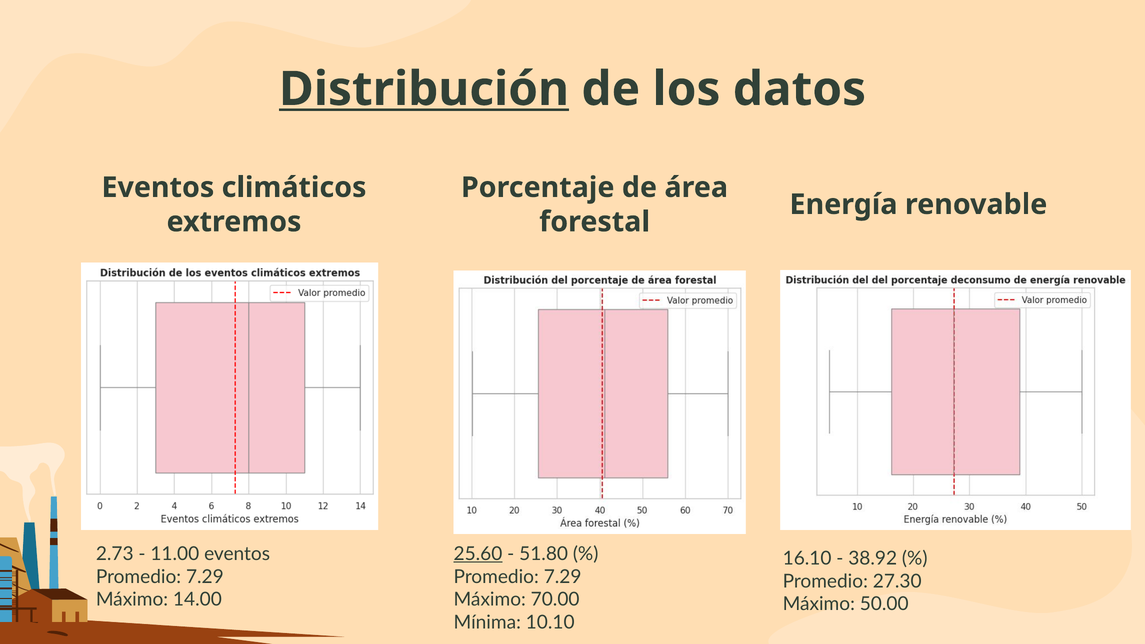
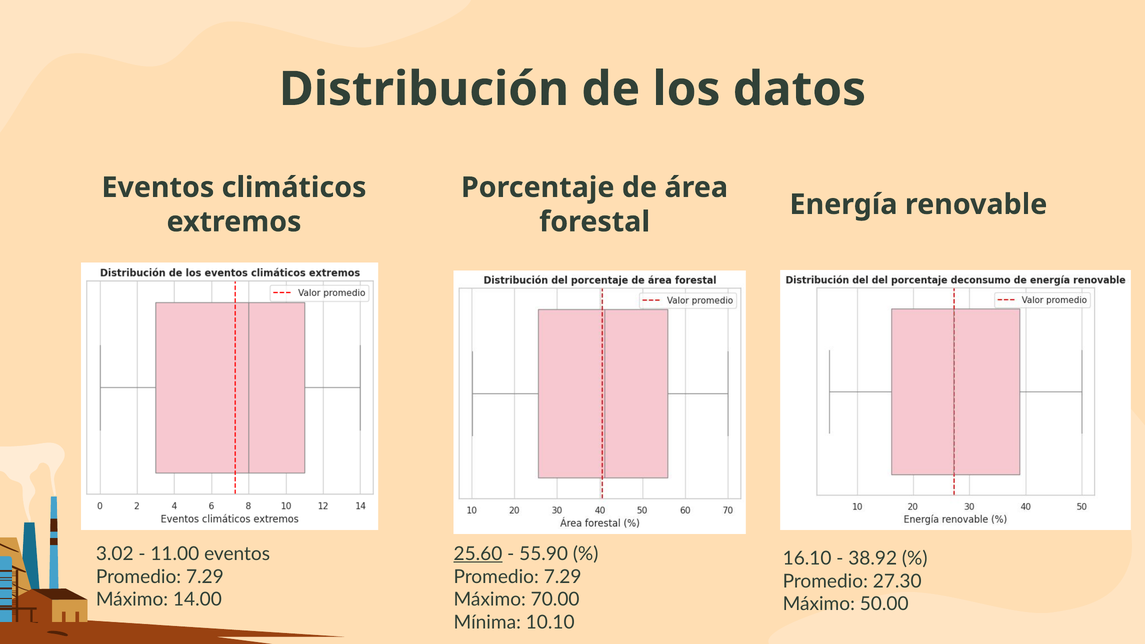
Distribución underline: present -> none (424, 89)
2.73: 2.73 -> 3.02 (115, 554)
51.80: 51.80 -> 55.90 (544, 554)
